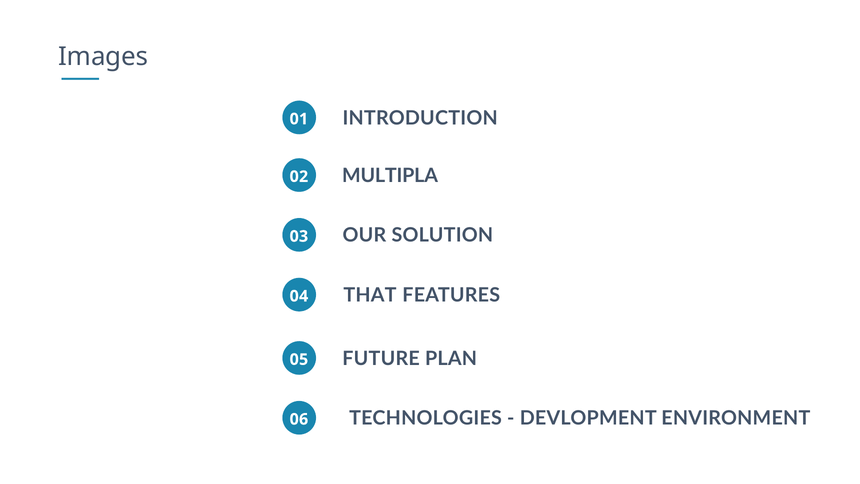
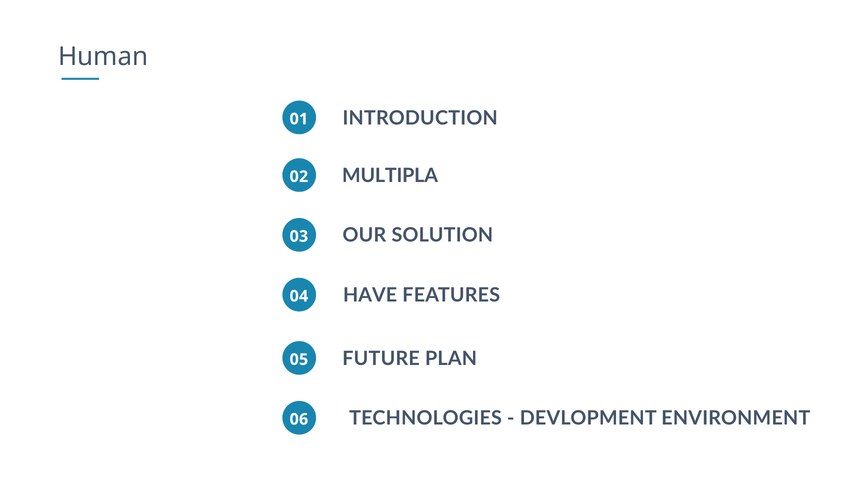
Images: Images -> Human (103, 57)
THAT: THAT -> HAVE (370, 295)
